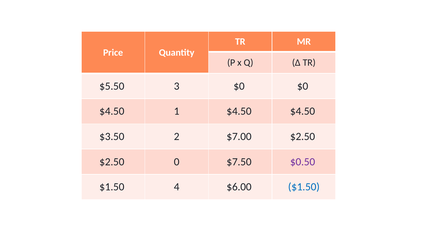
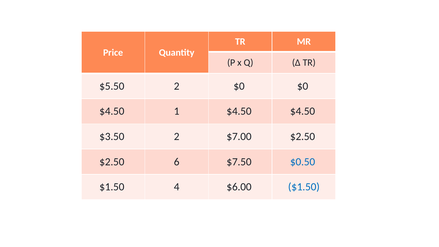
$5.50 3: 3 -> 2 (177, 86)
0: 0 -> 6 (177, 162)
$0.50 colour: purple -> blue (303, 162)
